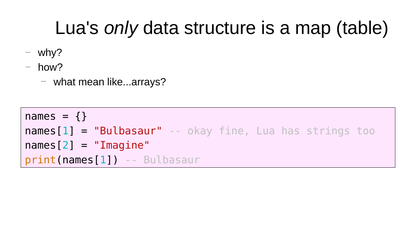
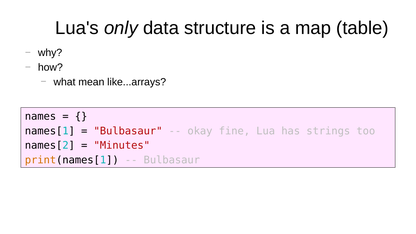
Imagine: Imagine -> Minutes (122, 145)
